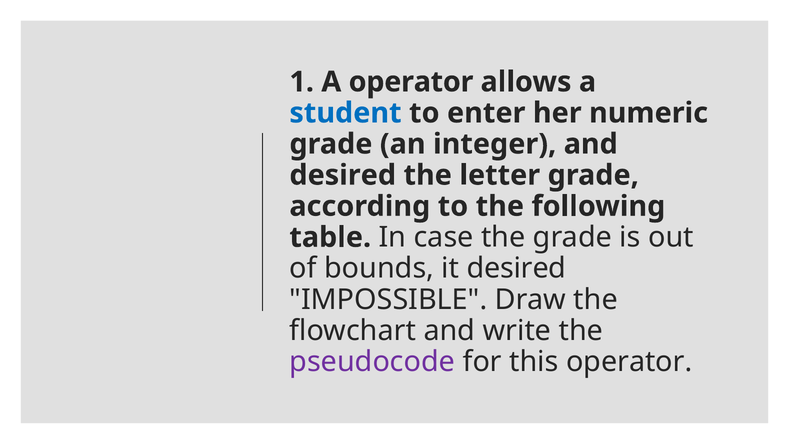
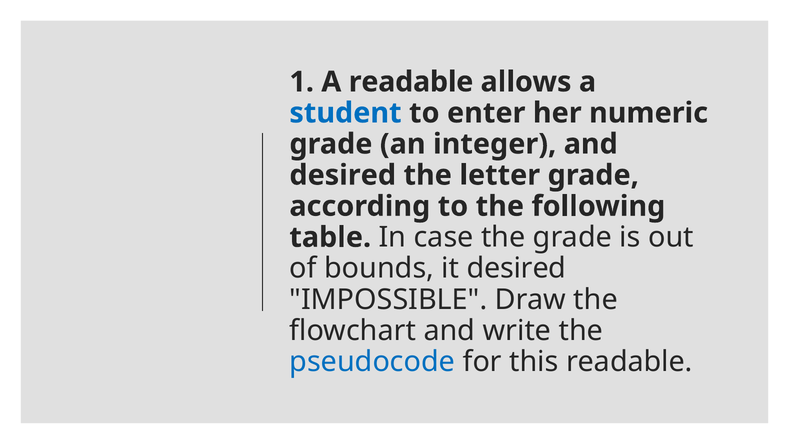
A operator: operator -> readable (411, 82)
pseudocode colour: purple -> blue (372, 362)
this operator: operator -> readable (629, 362)
